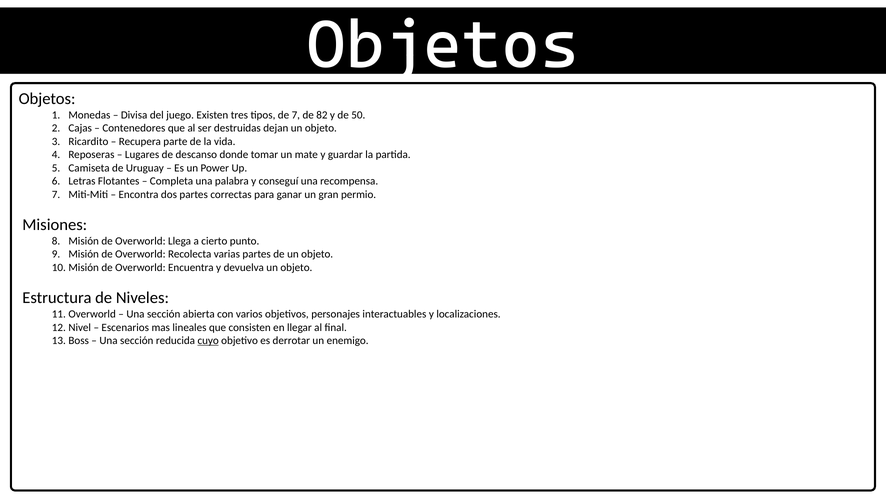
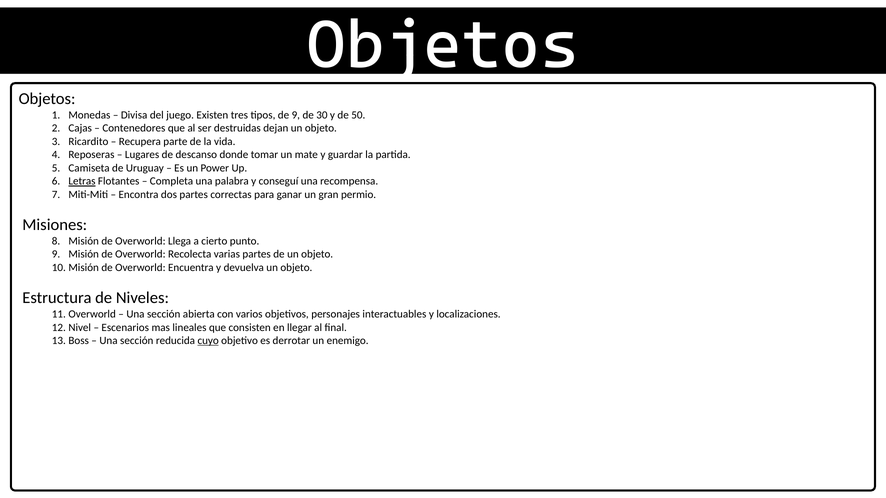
de 7: 7 -> 9 (296, 115)
82: 82 -> 30 (322, 115)
Letras underline: none -> present (82, 181)
